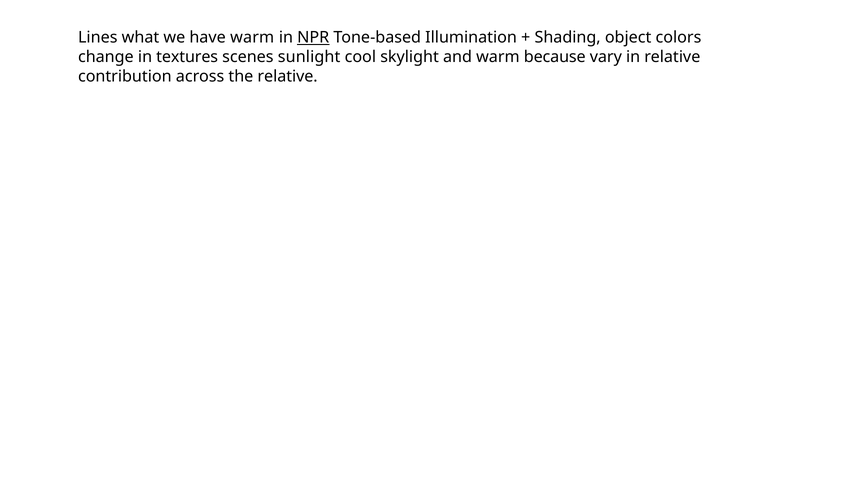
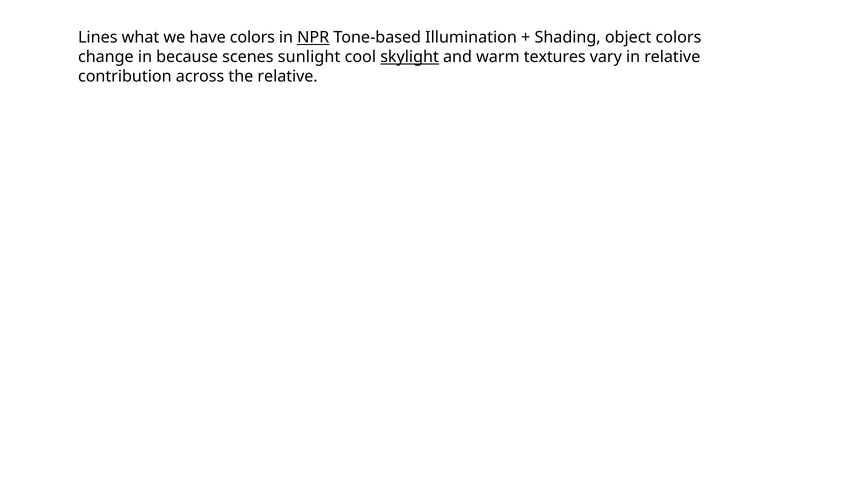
have warm: warm -> colors (252, 38)
textures: textures -> because (187, 57)
skylight underline: none -> present (410, 57)
because: because -> textures (555, 57)
